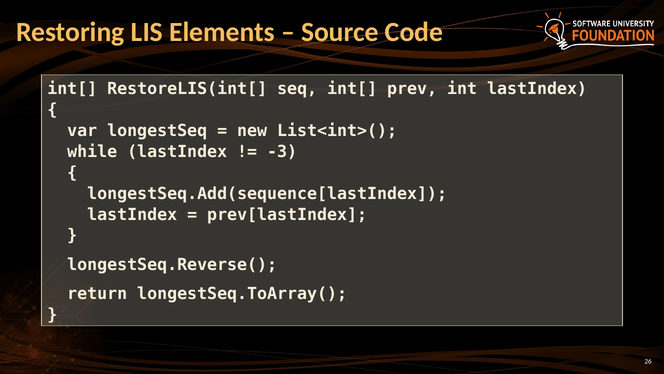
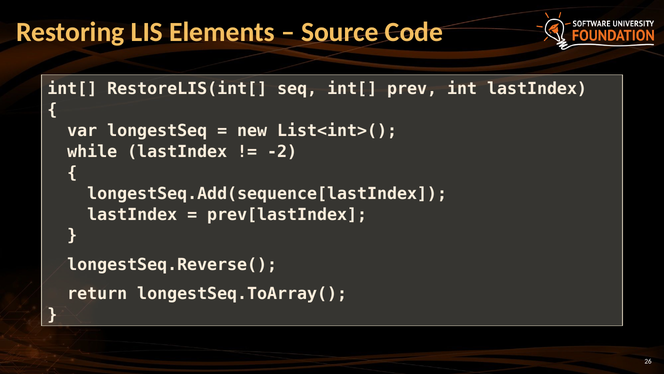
-3: -3 -> -2 (282, 152)
